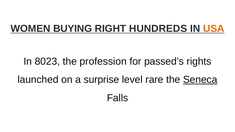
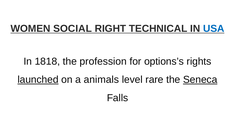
BUYING: BUYING -> SOCIAL (73, 29)
HUNDREDS: HUNDREDS -> TECHNICAL (158, 29)
USA colour: orange -> blue (214, 29)
8023: 8023 -> 1818 (47, 62)
passed’s: passed’s -> options’s (164, 62)
launched underline: none -> present (38, 80)
surprise: surprise -> animals (101, 80)
